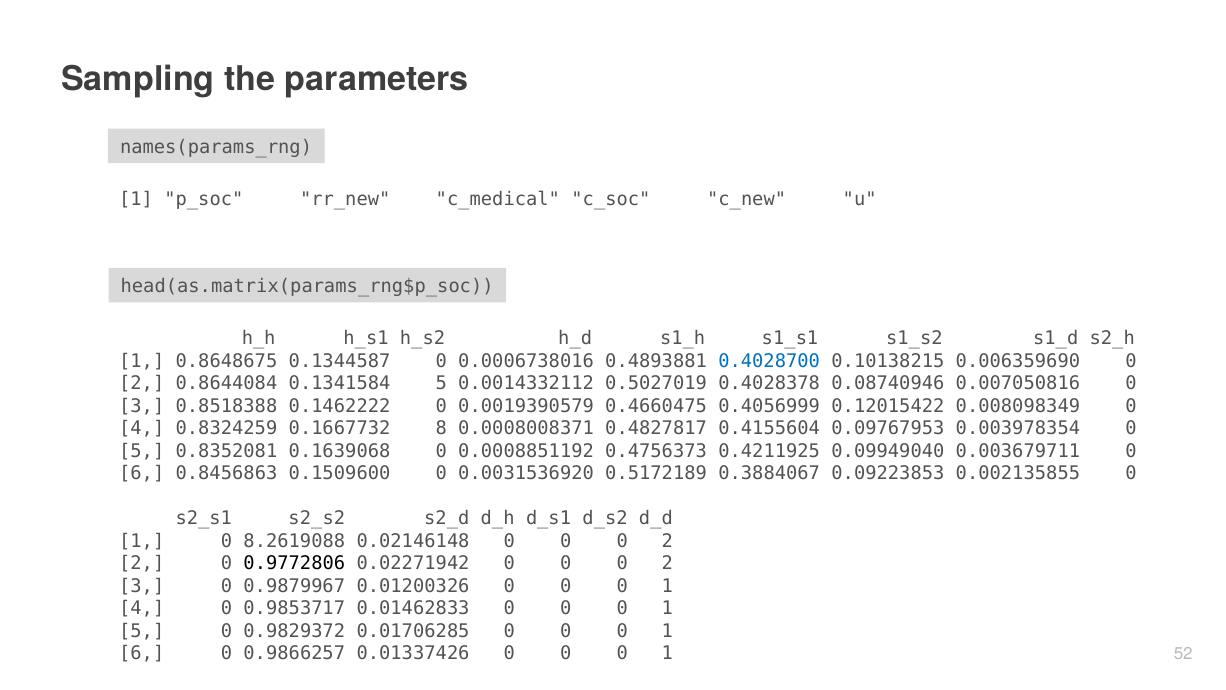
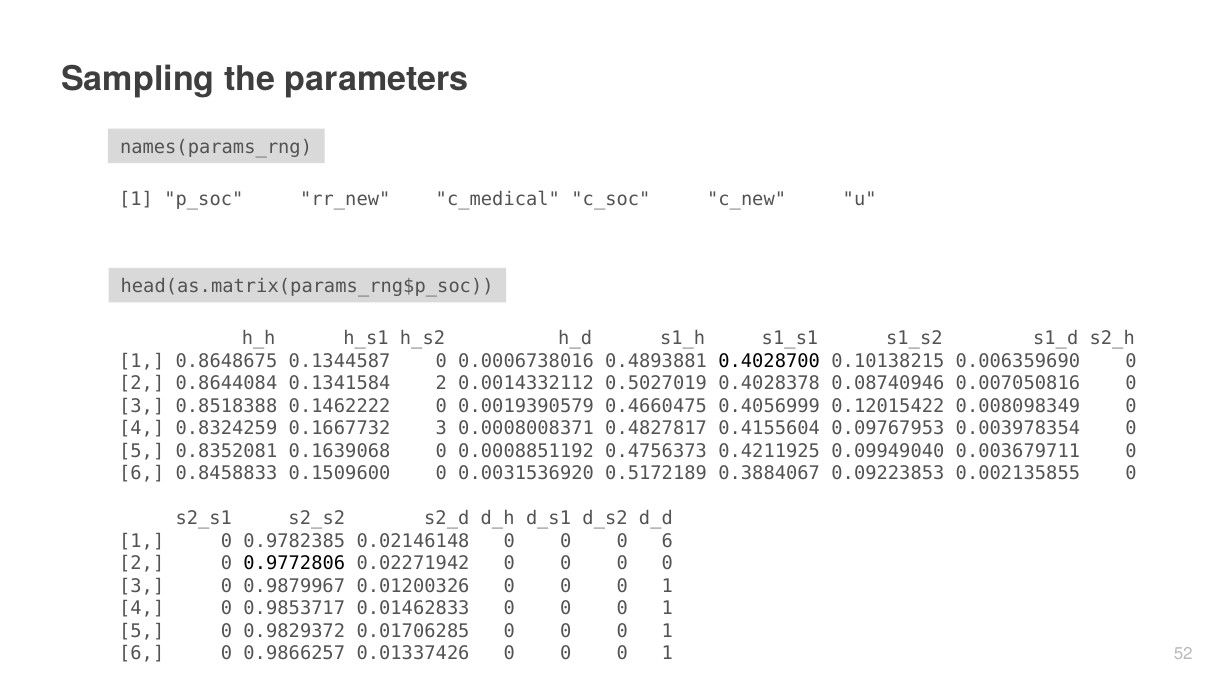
0.4028700 colour: blue -> black (769, 361)
0.1341584 5: 5 -> 2 (441, 383)
0.1667732 8: 8 -> 3 (441, 428)
0.8456863: 0.8456863 -> 0.8458833 (226, 473)
8.2619088: 8.2619088 -> 0.9782385 (294, 541)
2: 2 -> 6 (667, 541)
2: 2 -> 0 (667, 563)
